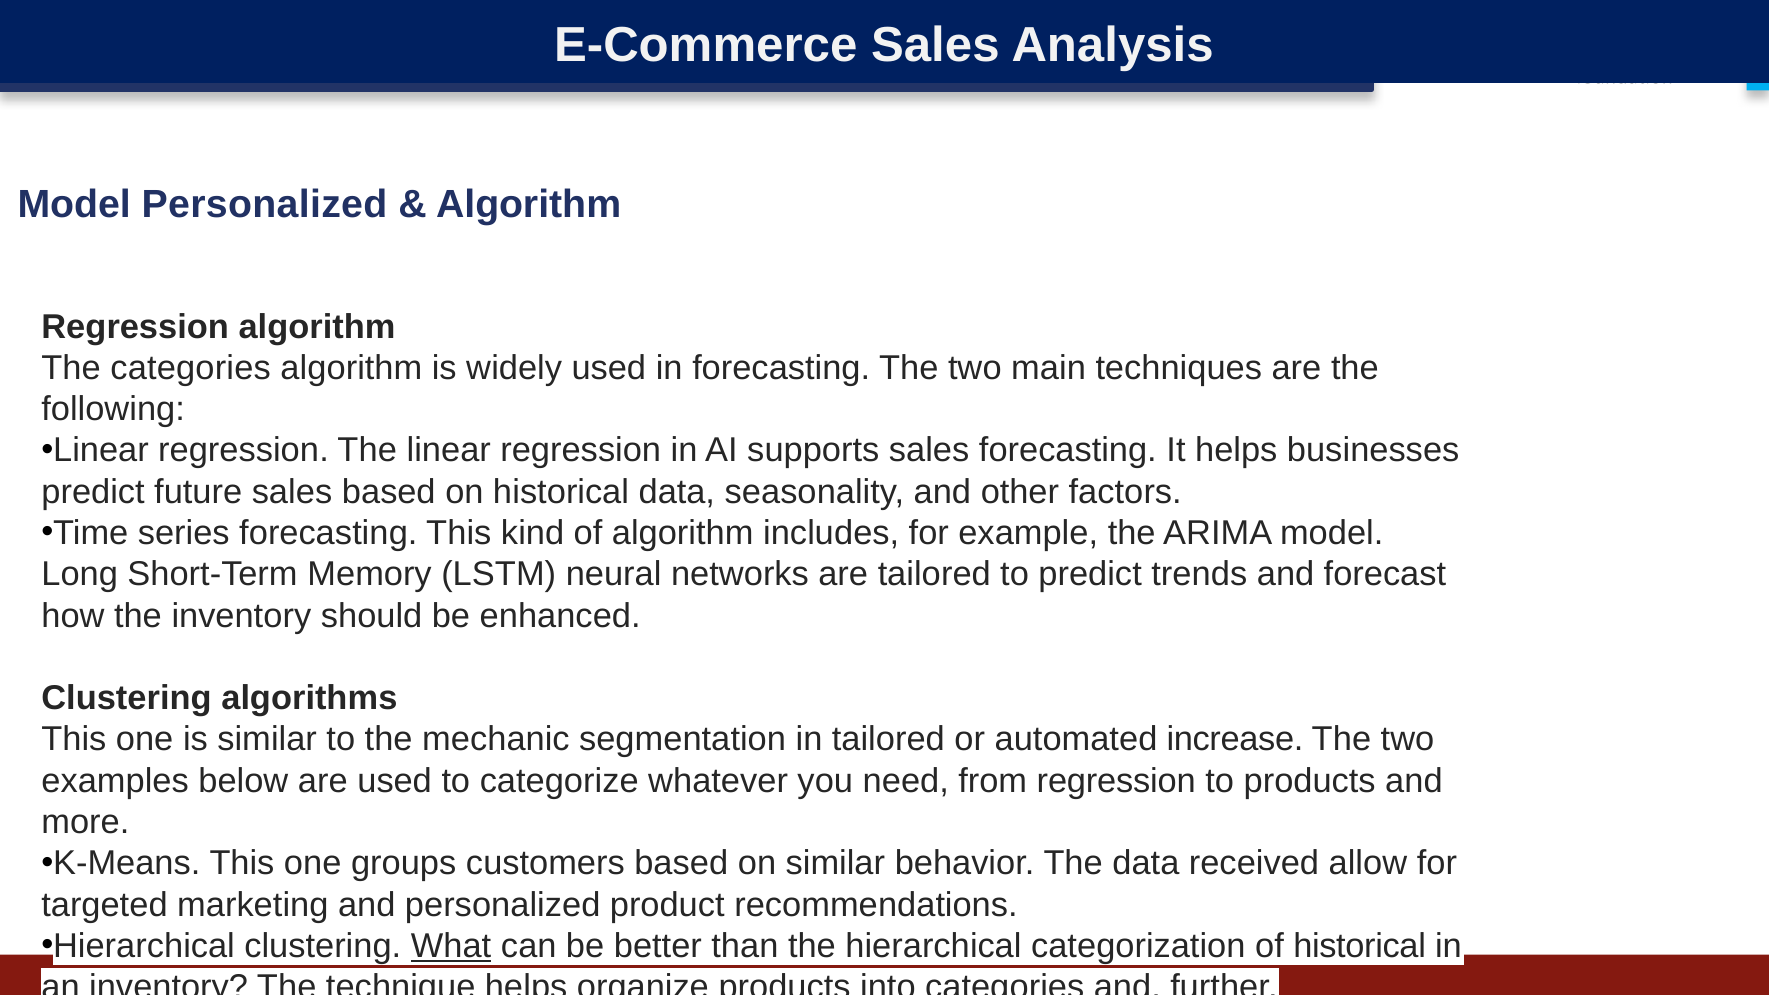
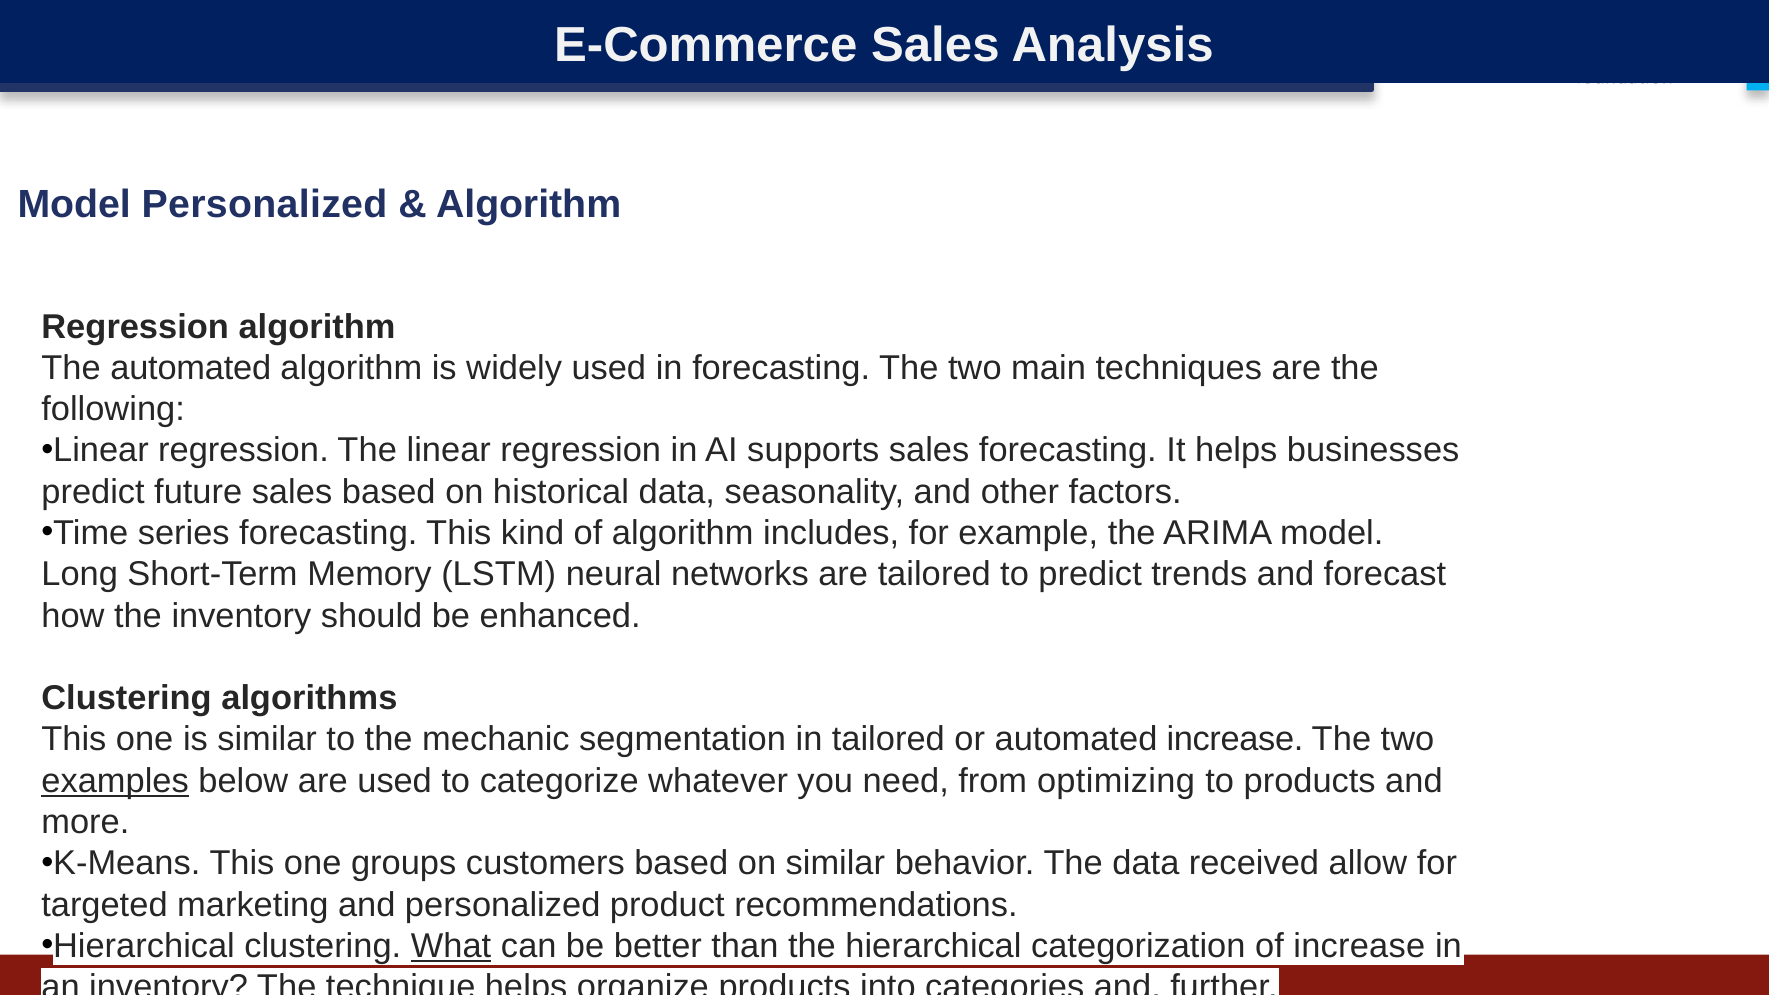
The categories: categories -> automated (191, 368)
examples underline: none -> present (115, 781)
from regression: regression -> optimizing (1116, 781)
of historical: historical -> increase (1359, 946)
